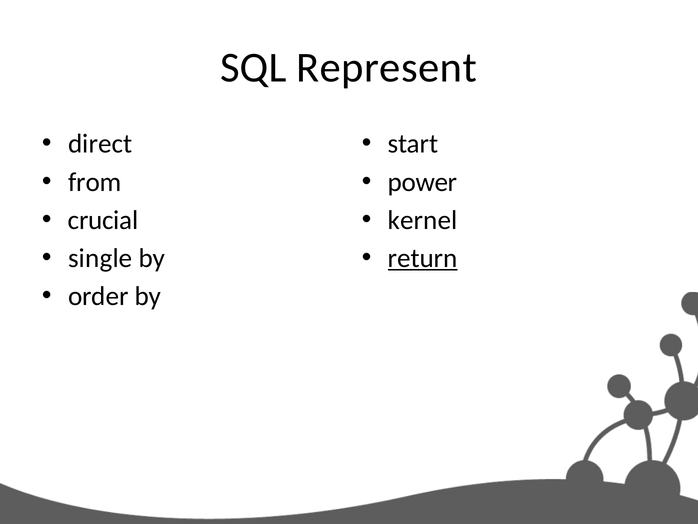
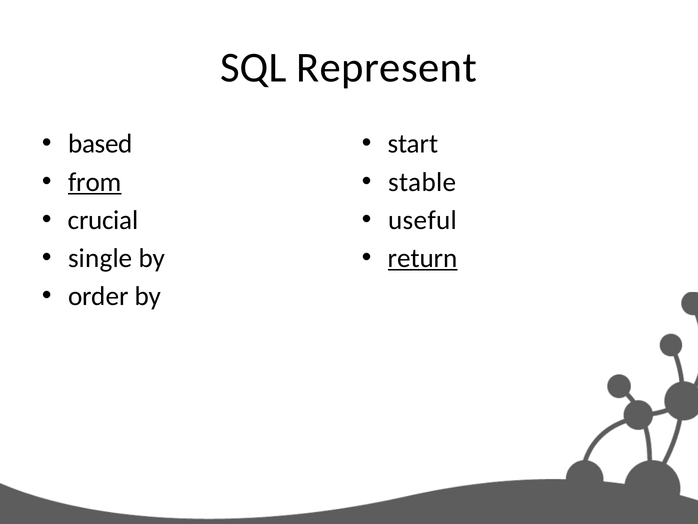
direct: direct -> based (100, 144)
from underline: none -> present (95, 182)
power: power -> stable (422, 182)
kernel: kernel -> useful (423, 220)
